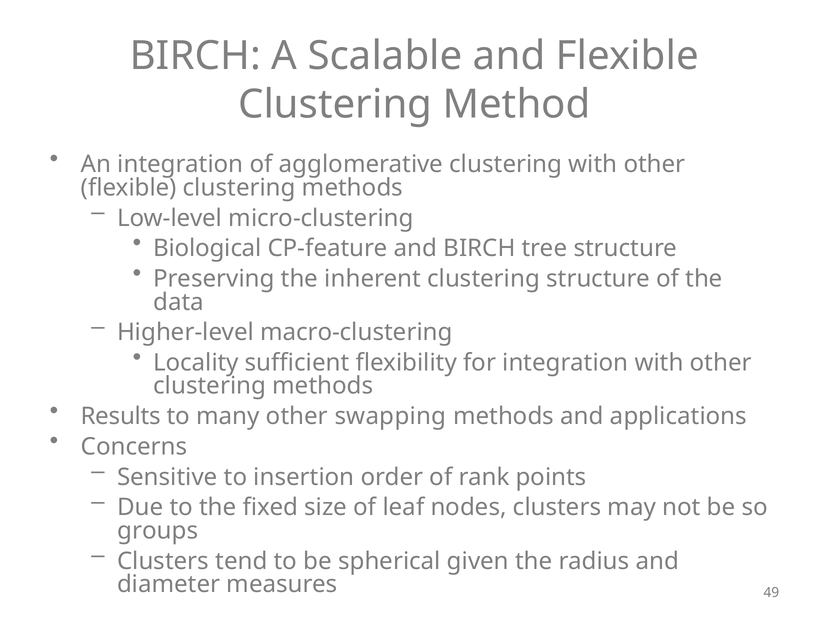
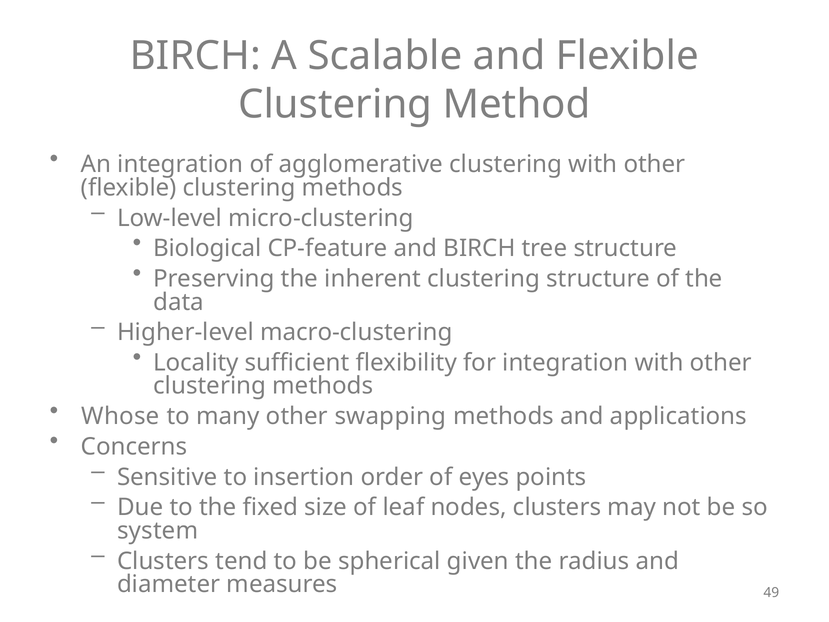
Results: Results -> Whose (120, 416)
rank: rank -> eyes (484, 477)
groups: groups -> system (158, 530)
